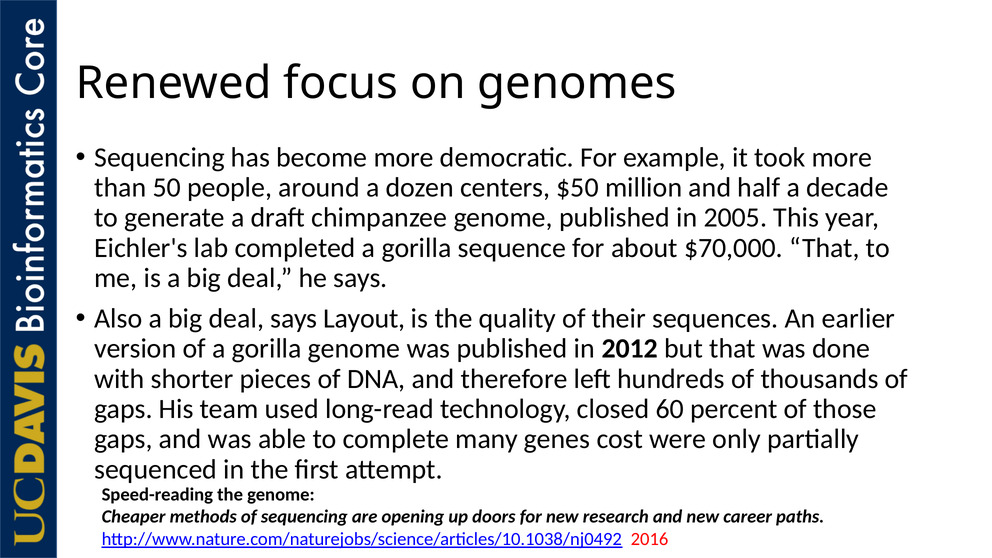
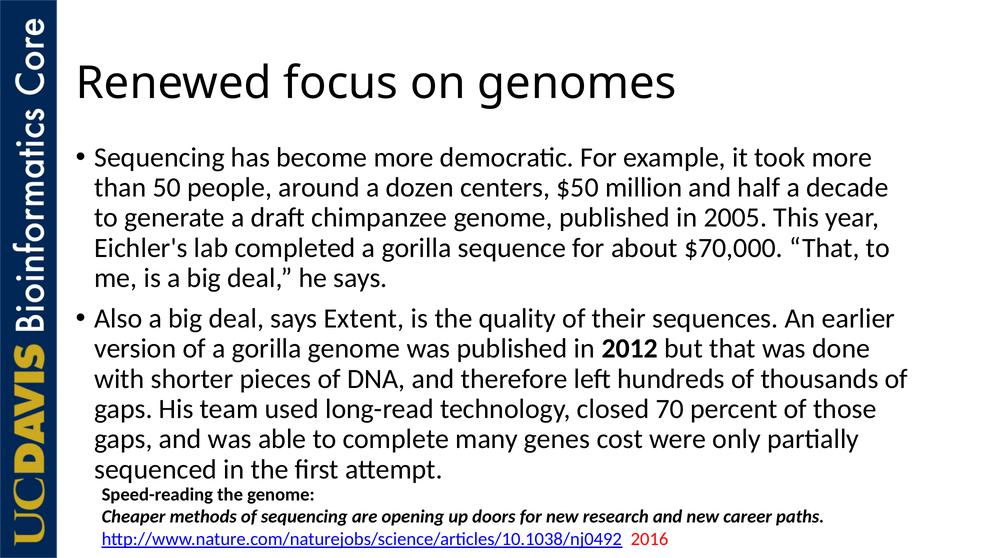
Layout: Layout -> Extent (364, 319)
60: 60 -> 70 (670, 409)
